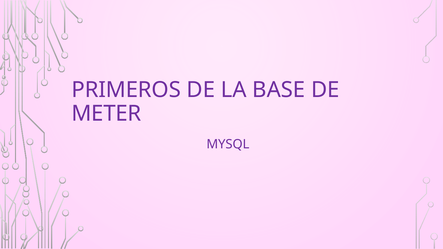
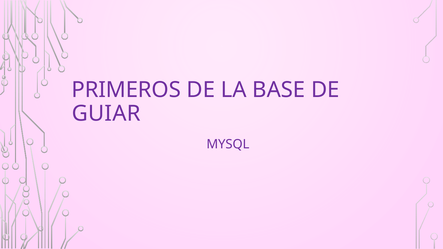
METER: METER -> GUIAR (106, 114)
